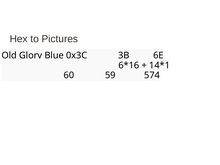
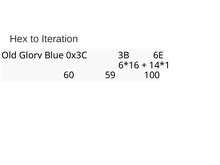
Pictures: Pictures -> Iteration (60, 39)
574: 574 -> 100 (152, 75)
